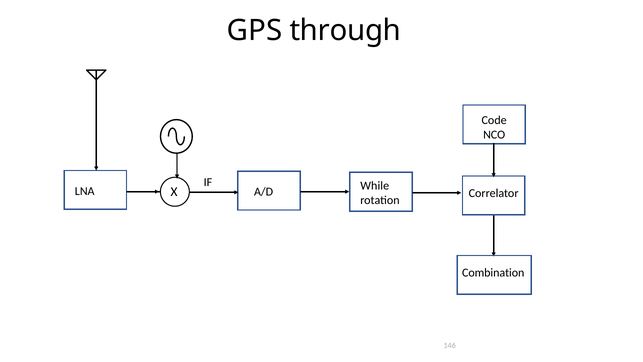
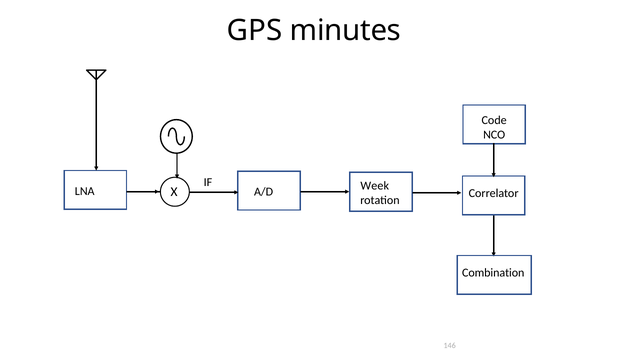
through: through -> minutes (345, 30)
While: While -> Week (375, 185)
